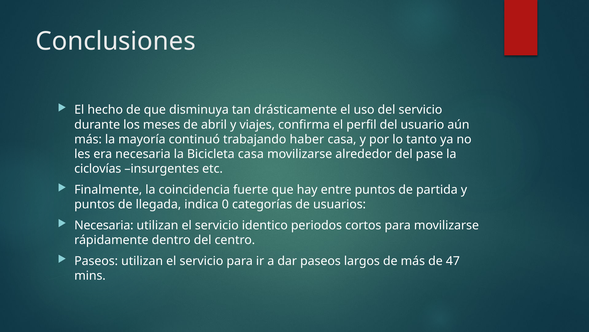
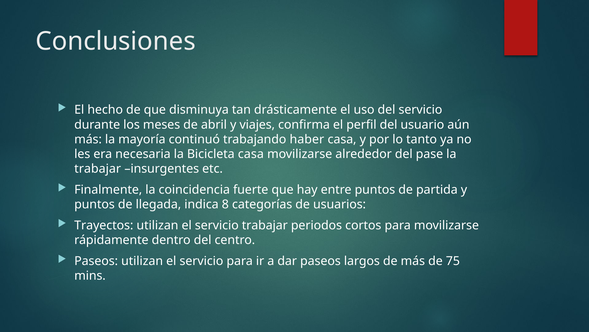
ciclovías: ciclovías -> trabajar (98, 169)
0: 0 -> 8 (225, 204)
Necesaria: Necesaria -> Trayectos (104, 225)
servicio identico: identico -> trabajar (265, 225)
47: 47 -> 75 (453, 261)
